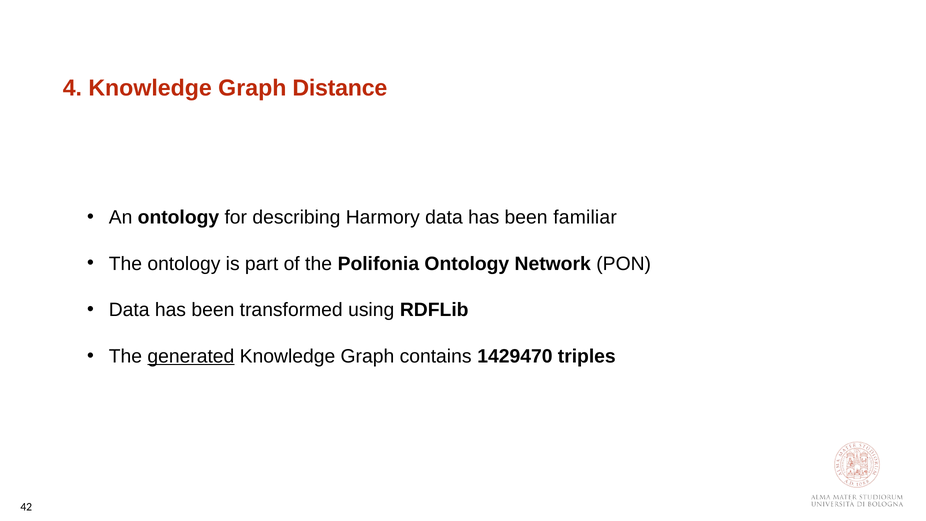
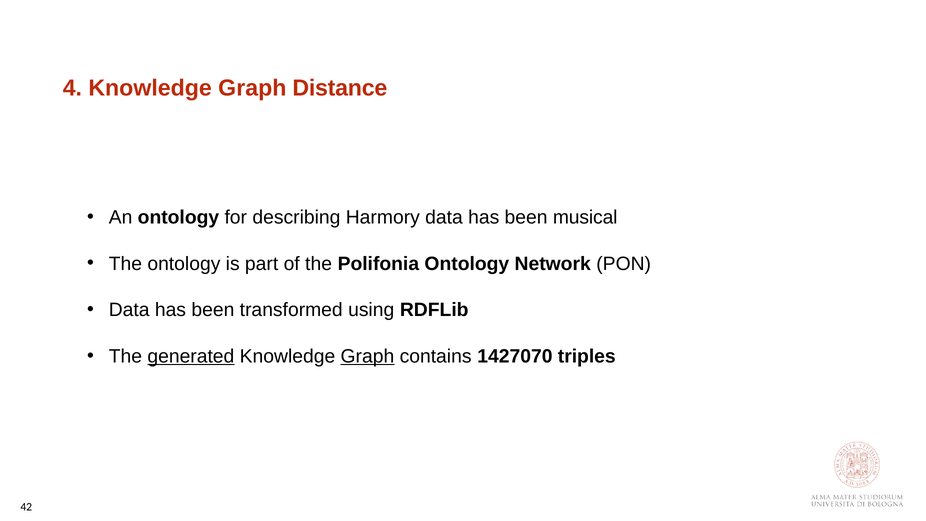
familiar: familiar -> musical (585, 217)
Graph underline: none -> present (367, 356)
1429470: 1429470 -> 1427070 (515, 356)
